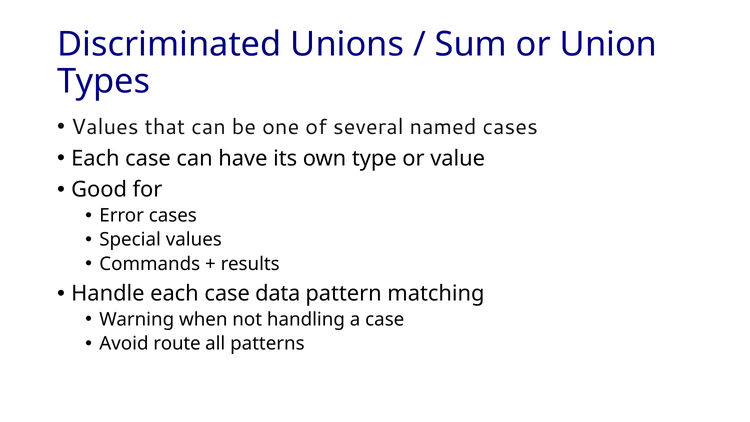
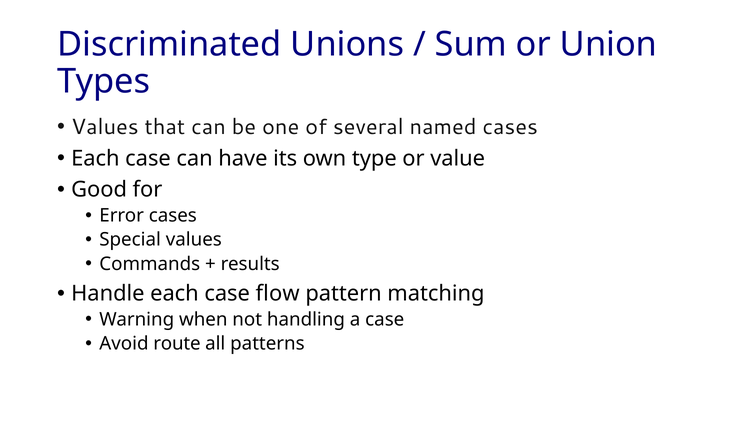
data: data -> flow (278, 294)
